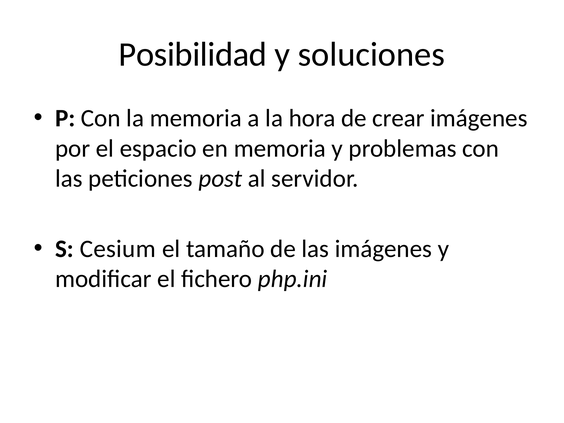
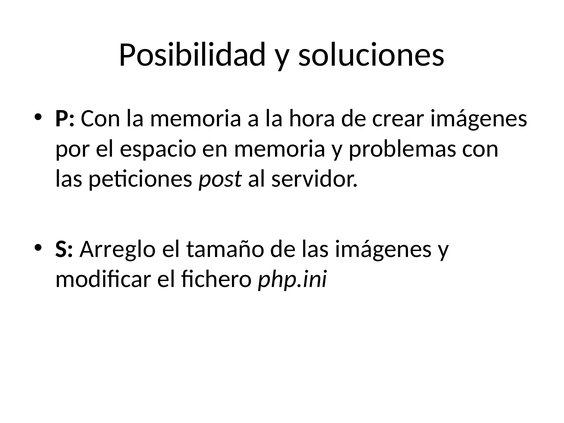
Cesium: Cesium -> Arreglo (118, 249)
